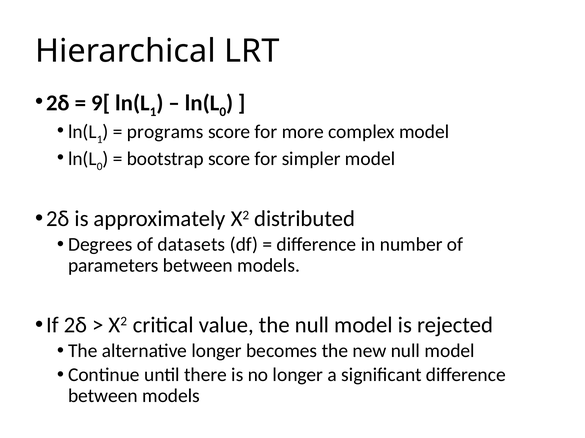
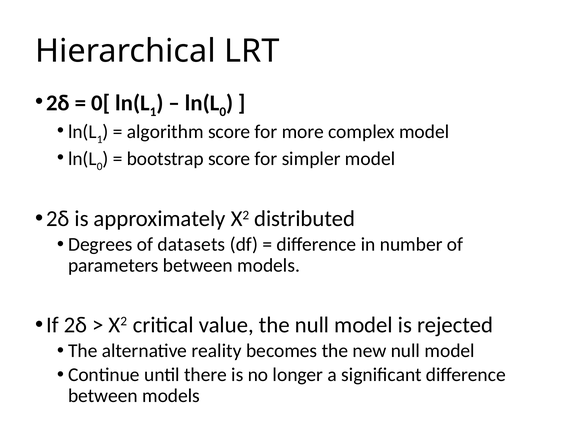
9[: 9[ -> 0[ (101, 103)
programs: programs -> algorithm (165, 132)
alternative longer: longer -> reality (217, 351)
